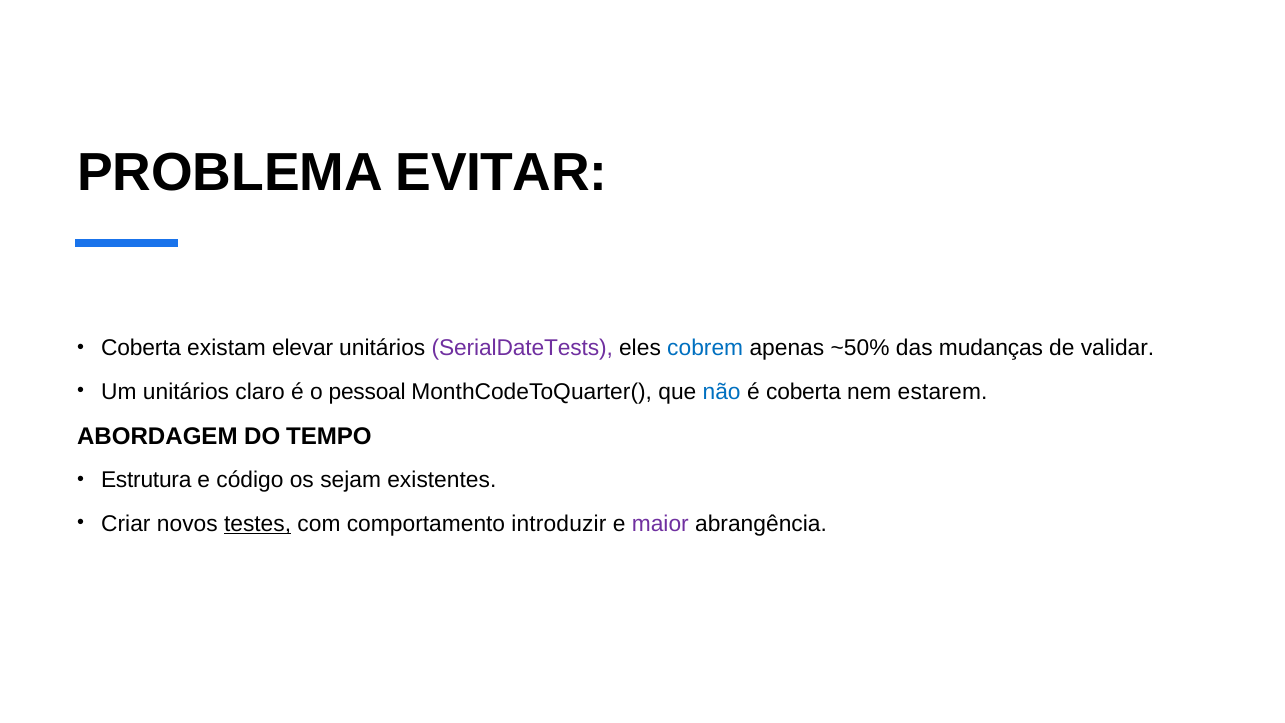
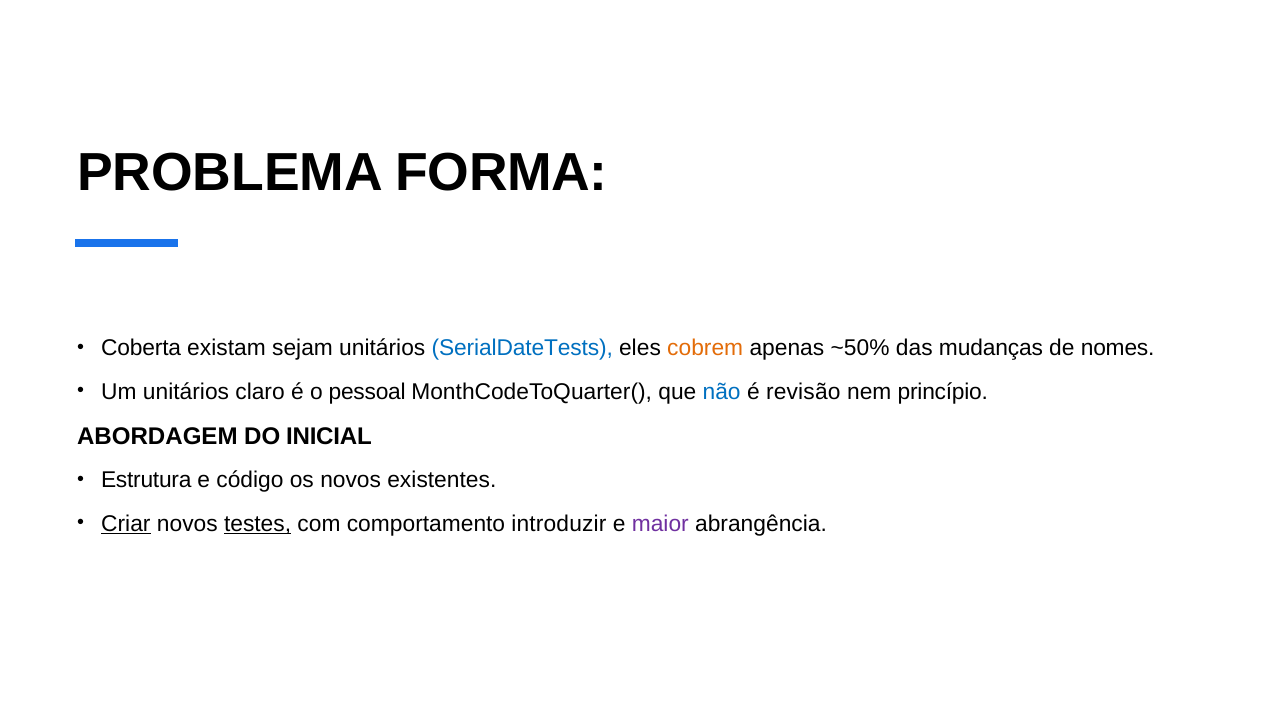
EVITAR: EVITAR -> FORMA (501, 173)
elevar: elevar -> sejam (303, 348)
SerialDateTests colour: purple -> blue (522, 348)
cobrem colour: blue -> orange (705, 348)
validar: validar -> nomes (1118, 348)
é coberta: coberta -> revisão (803, 392)
estarem: estarem -> princípio (943, 392)
TEMPO: TEMPO -> INICIAL (329, 436)
os sejam: sejam -> novos (351, 480)
Criar underline: none -> present (126, 524)
